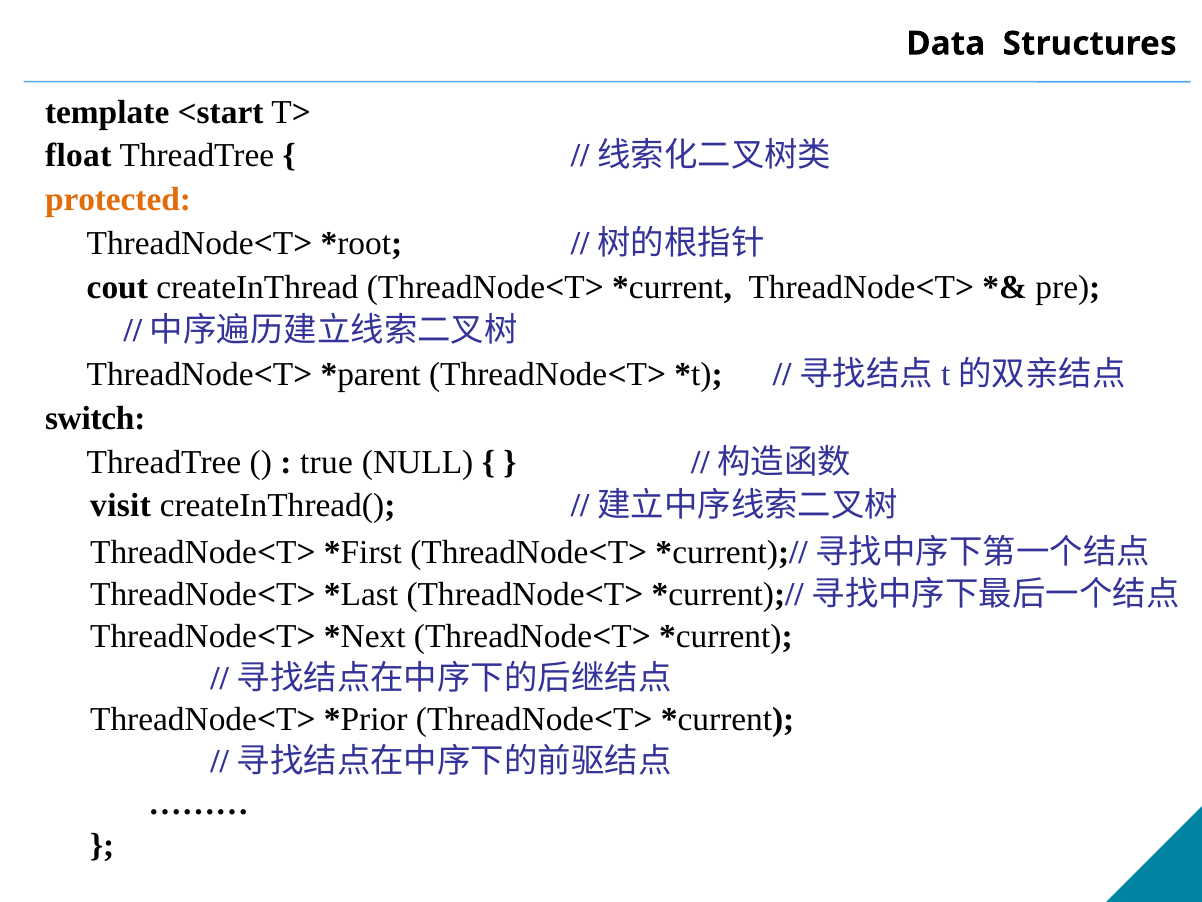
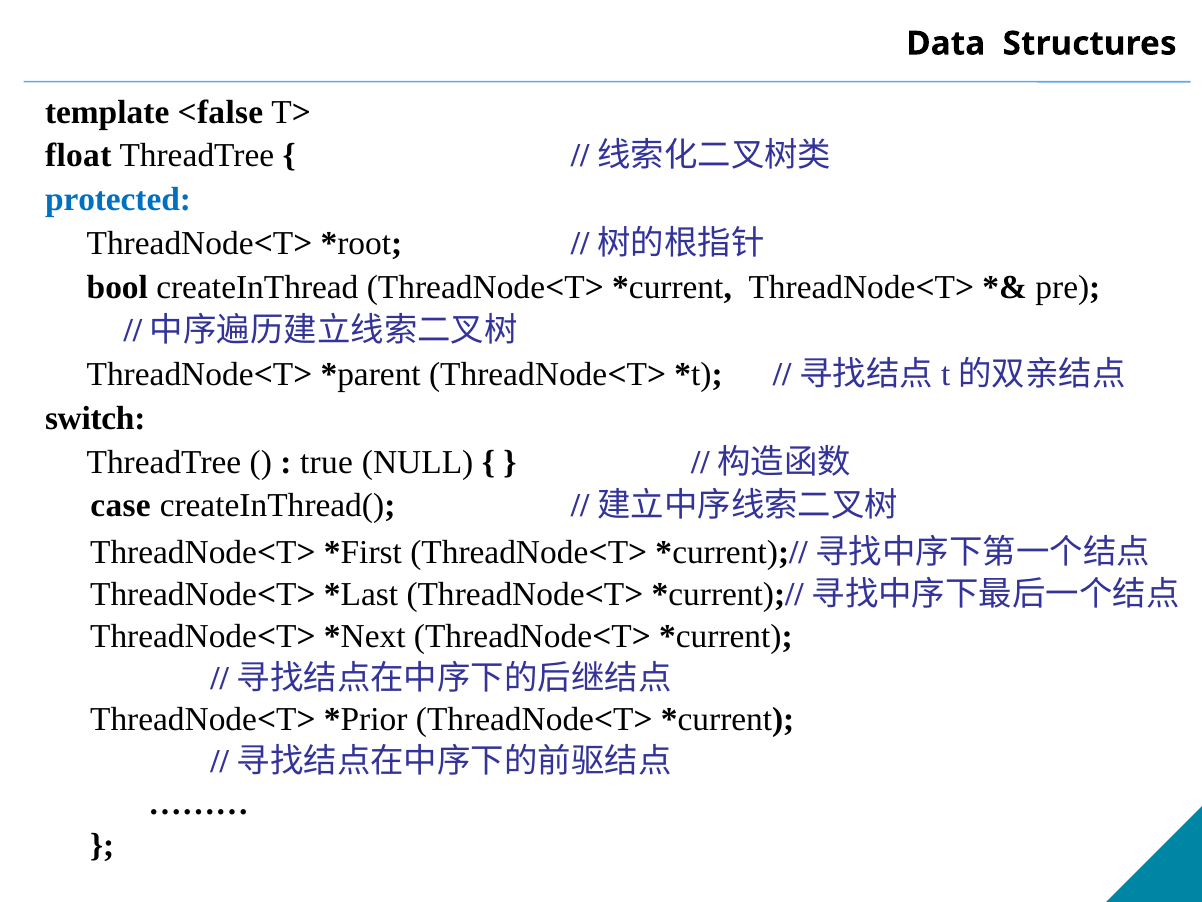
<start: <start -> <false (220, 112)
protected colour: orange -> blue (118, 199)
cout: cout -> bool (117, 287)
visit: visit -> case (121, 506)
